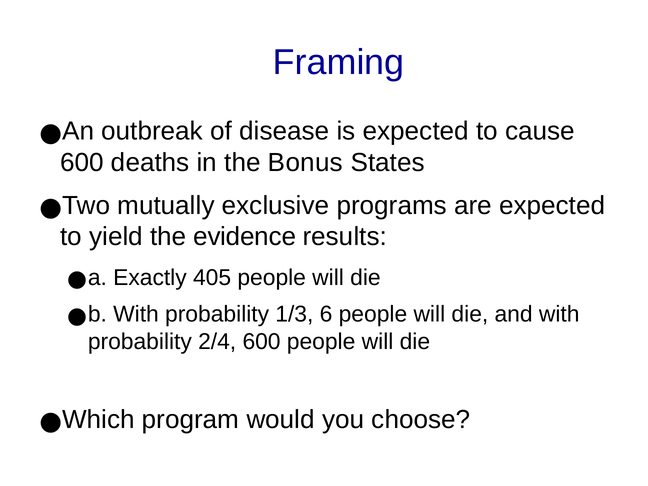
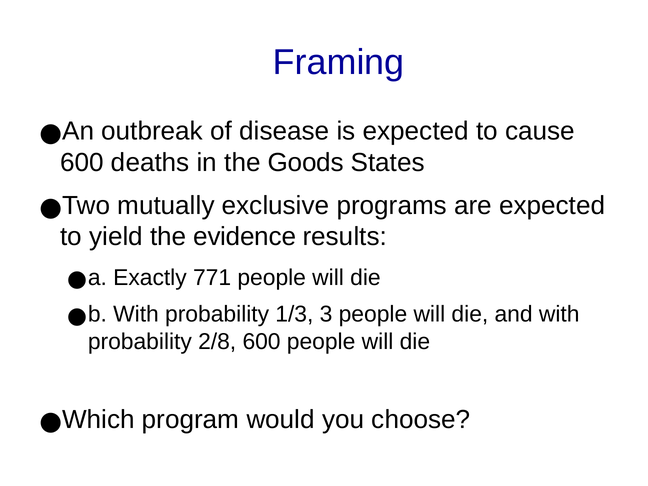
Bonus: Bonus -> Goods (306, 163)
405: 405 -> 771 (212, 278)
6: 6 -> 3 (326, 314)
2/4: 2/4 -> 2/8 (217, 342)
